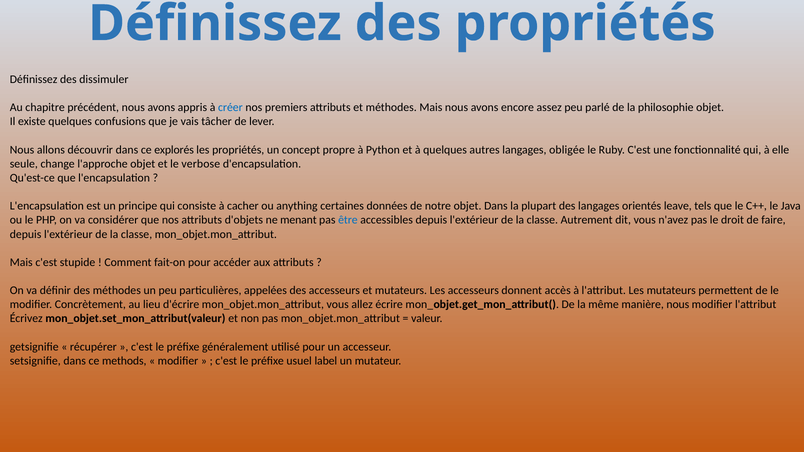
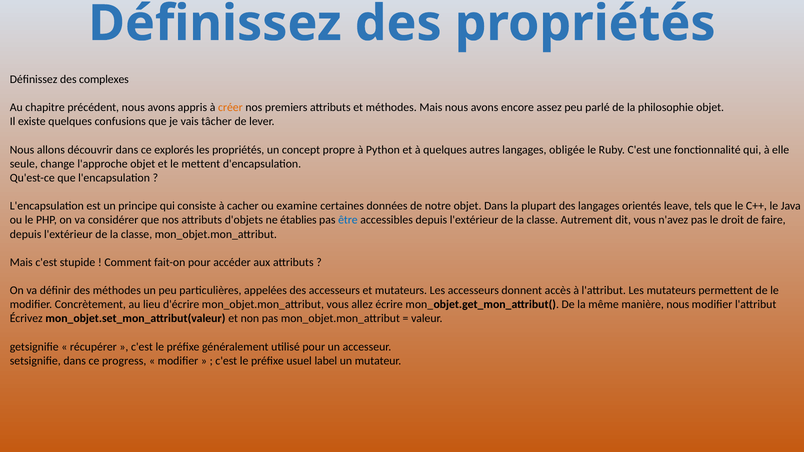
dissimuler: dissimuler -> complexes (104, 79)
créer colour: blue -> orange (230, 108)
verbose: verbose -> mettent (201, 164)
anything: anything -> examine (297, 206)
menant: menant -> établies (298, 220)
methods: methods -> progress (124, 361)
